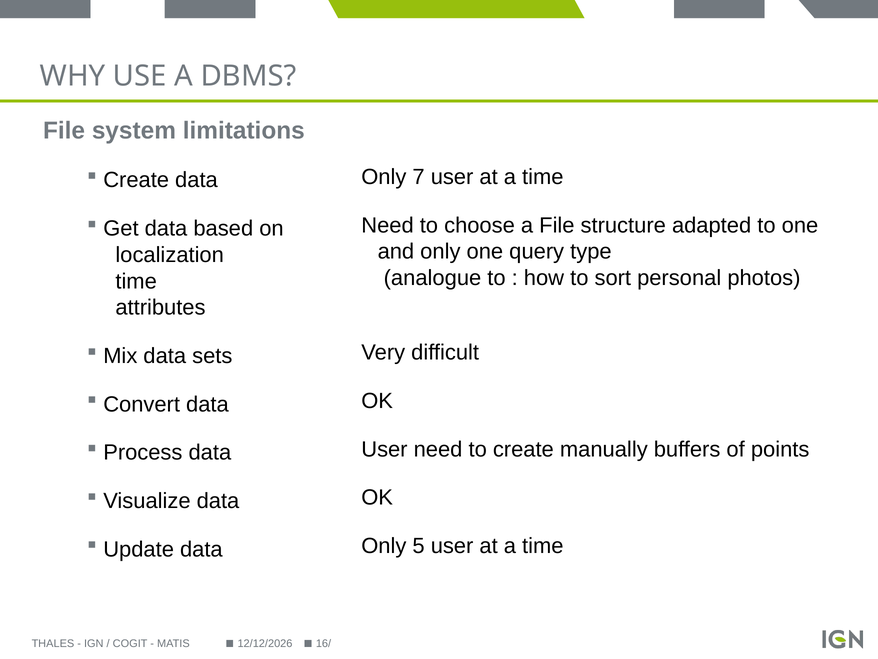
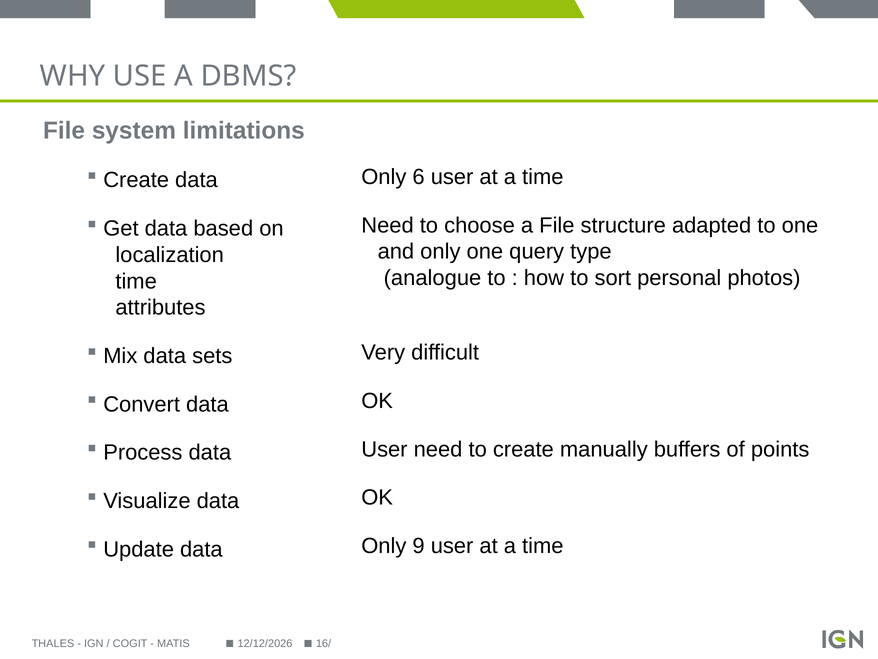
7: 7 -> 6 (419, 177)
5: 5 -> 9 (419, 546)
